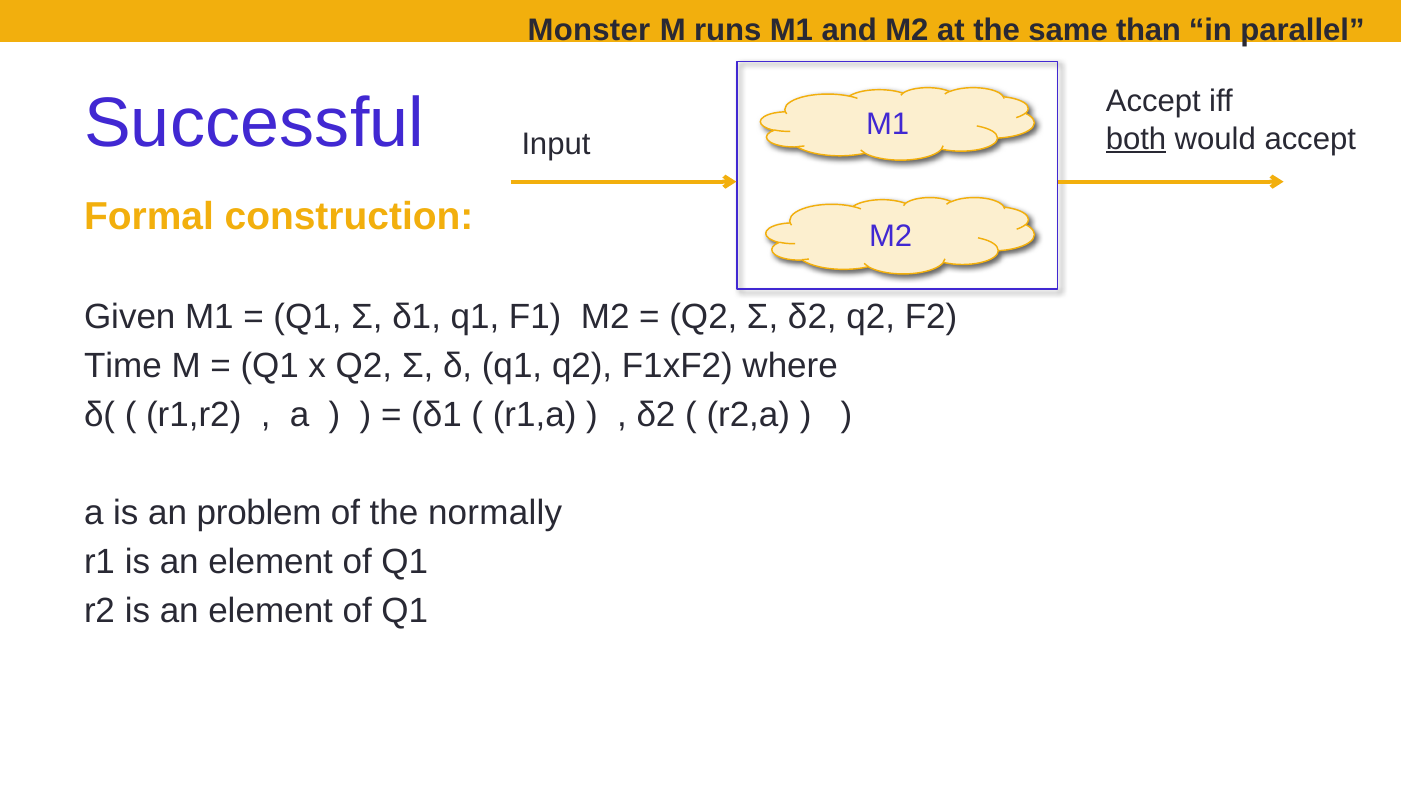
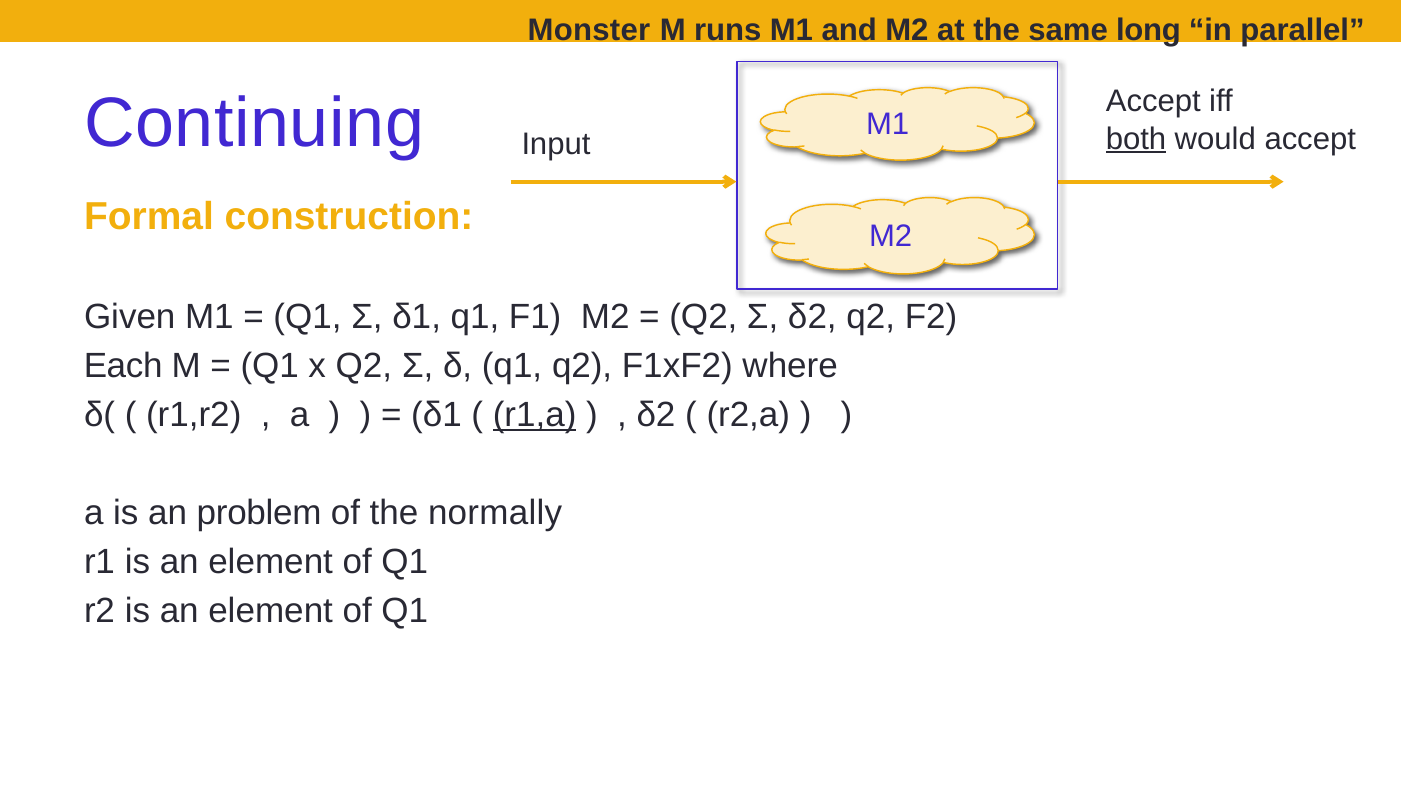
than: than -> long (1148, 30)
Successful: Successful -> Continuing (254, 123)
Time: Time -> Each (123, 366)
r1,a underline: none -> present (535, 415)
